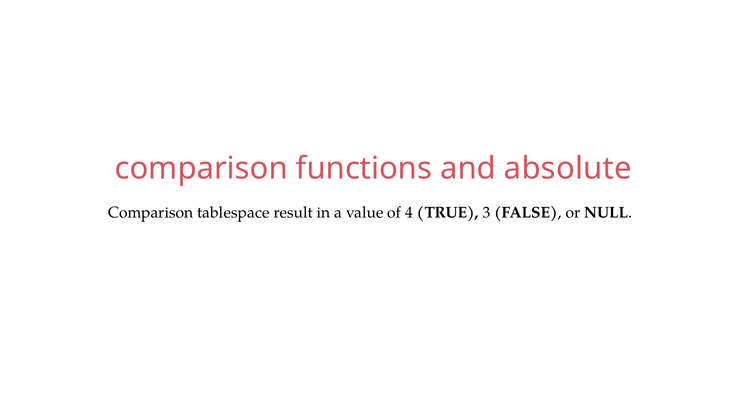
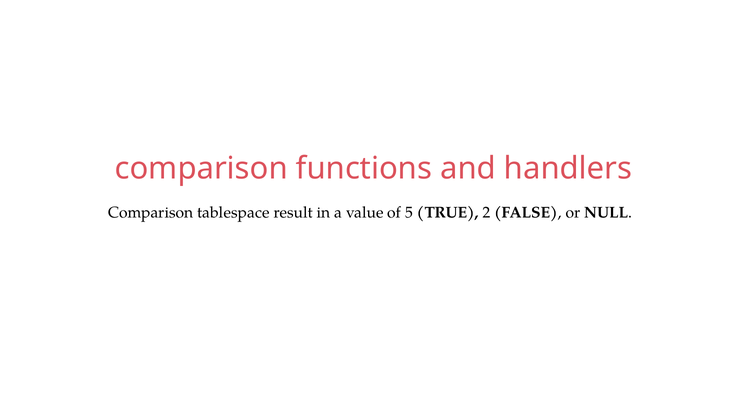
absolute: absolute -> handlers (568, 168)
4: 4 -> 5 (409, 213)
3: 3 -> 2 (487, 213)
